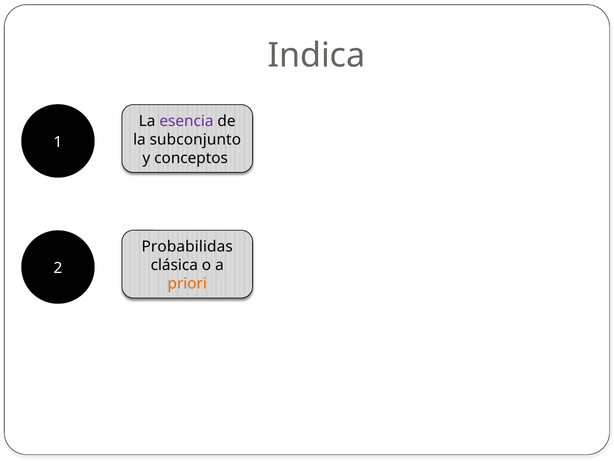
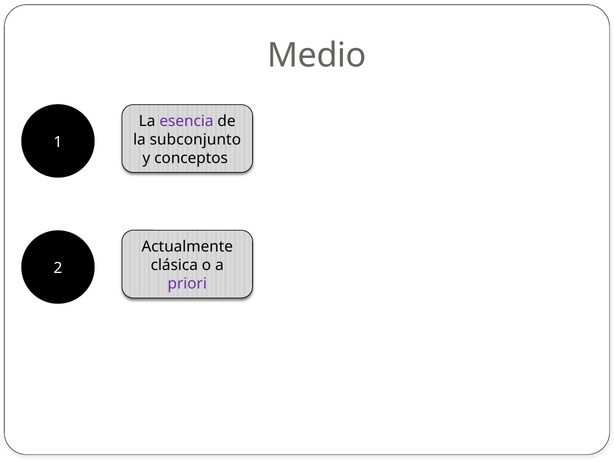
Indica: Indica -> Medio (317, 55)
Probabilidas: Probabilidas -> Actualmente (187, 246)
priori colour: orange -> purple (187, 283)
